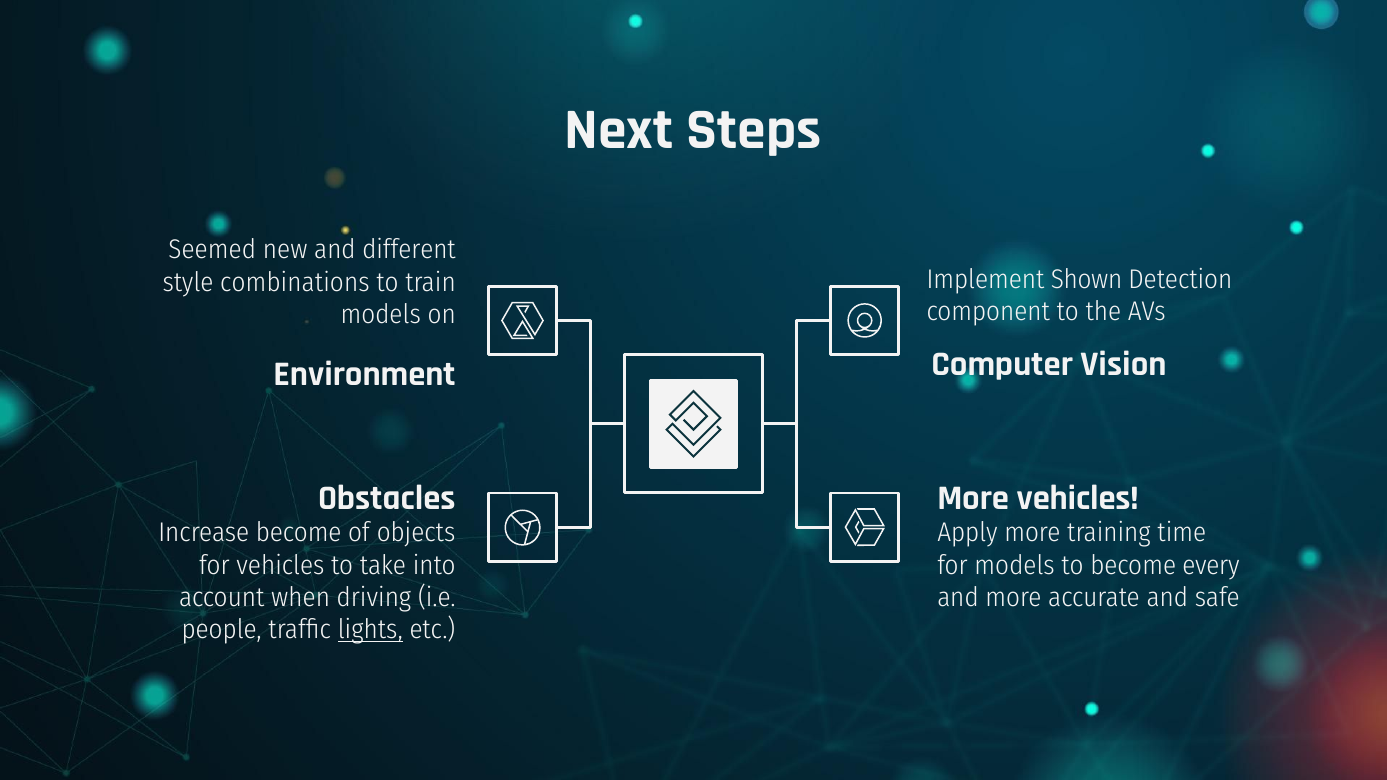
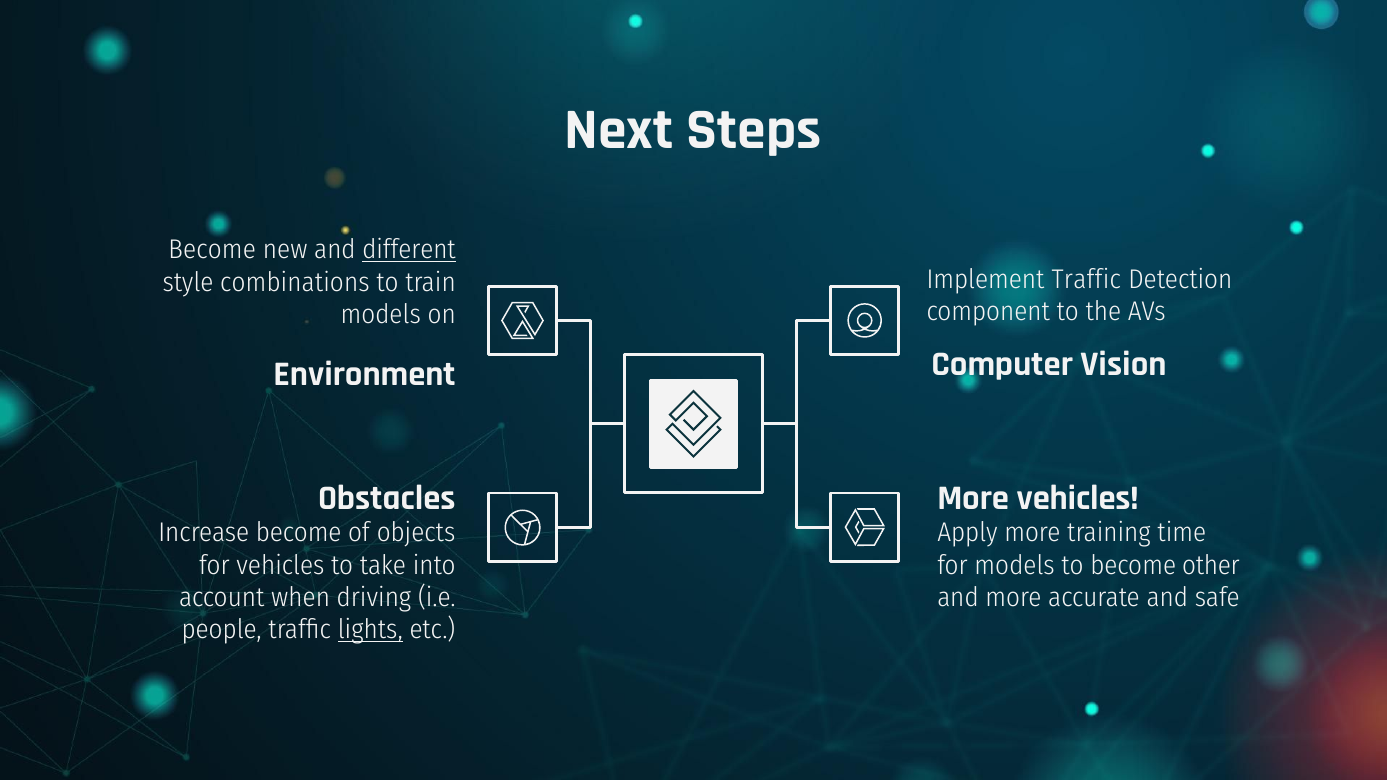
Seemed: Seemed -> Become (212, 250)
different underline: none -> present (409, 250)
Implement Shown: Shown -> Traffic (1086, 279)
every: every -> other (1211, 565)
